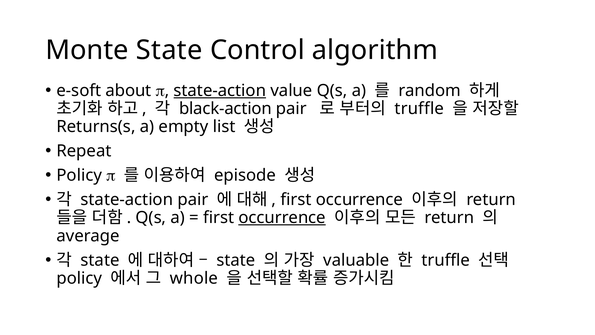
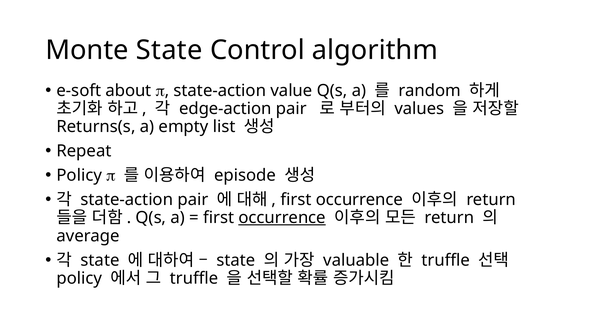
state-action underline: present -> none (220, 90)
black-action: black-action -> edge-action (225, 108)
truffle: truffle -> values (419, 108)
whole: whole -> truffle (194, 278)
